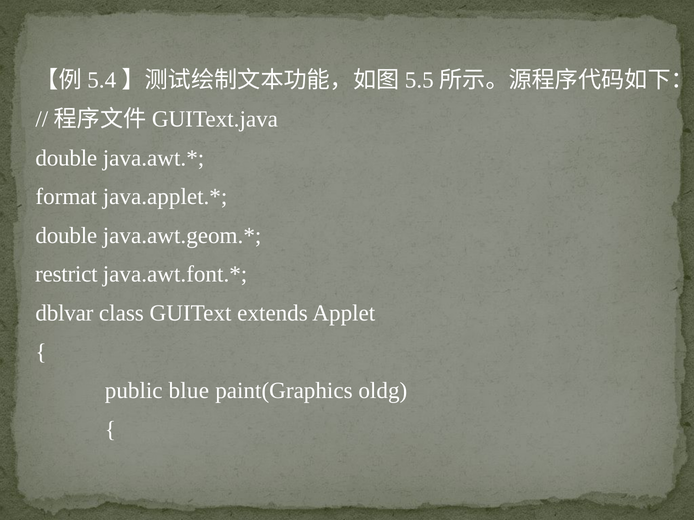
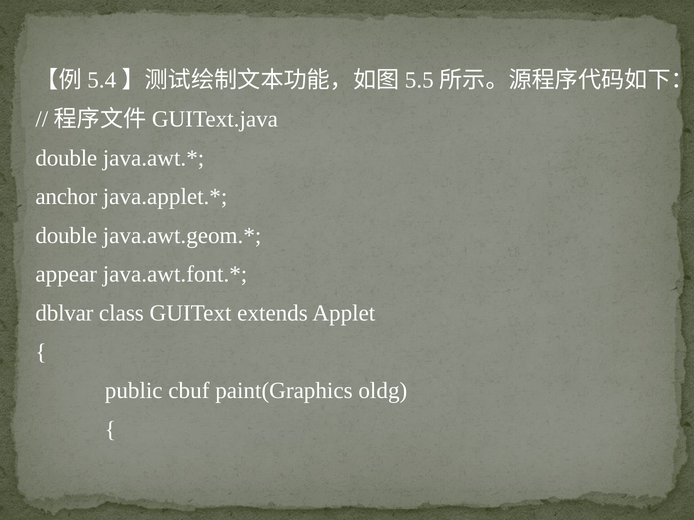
format: format -> anchor (66, 197)
restrict: restrict -> appear (66, 275)
blue: blue -> cbuf (189, 391)
